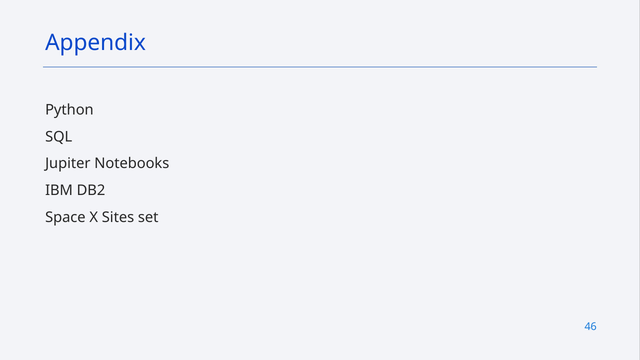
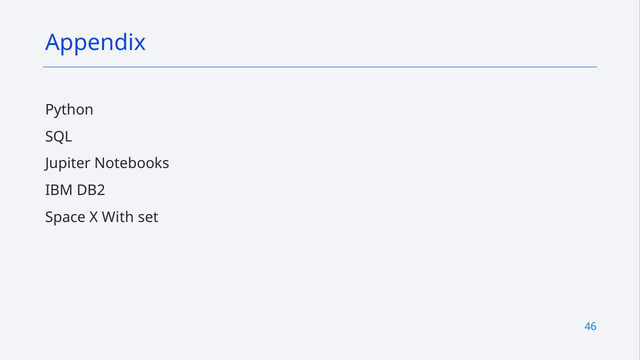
Sites: Sites -> With (118, 217)
